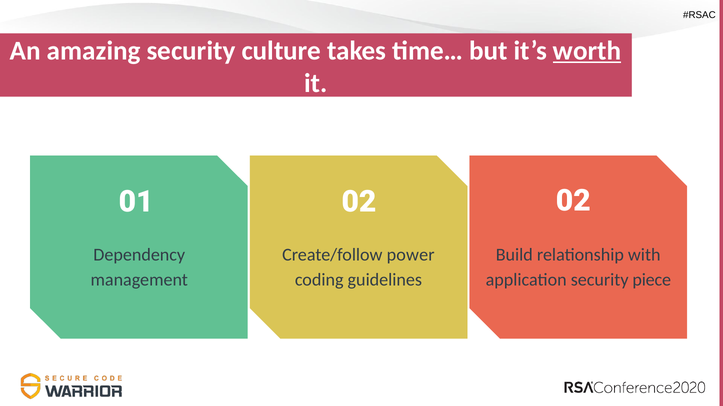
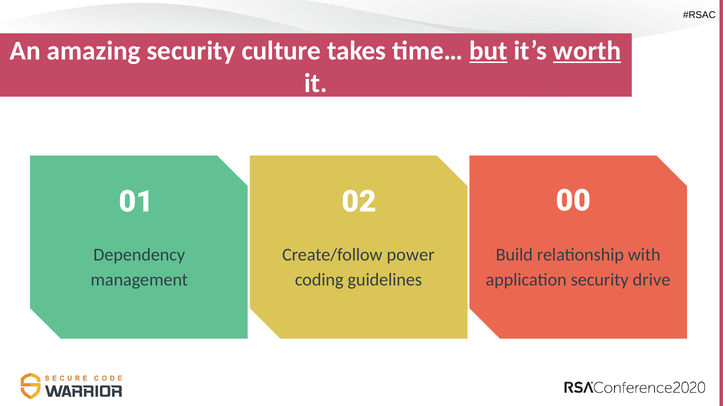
but underline: none -> present (489, 51)
02 02: 02 -> 00 (573, 201)
piece: piece -> drive (652, 280)
